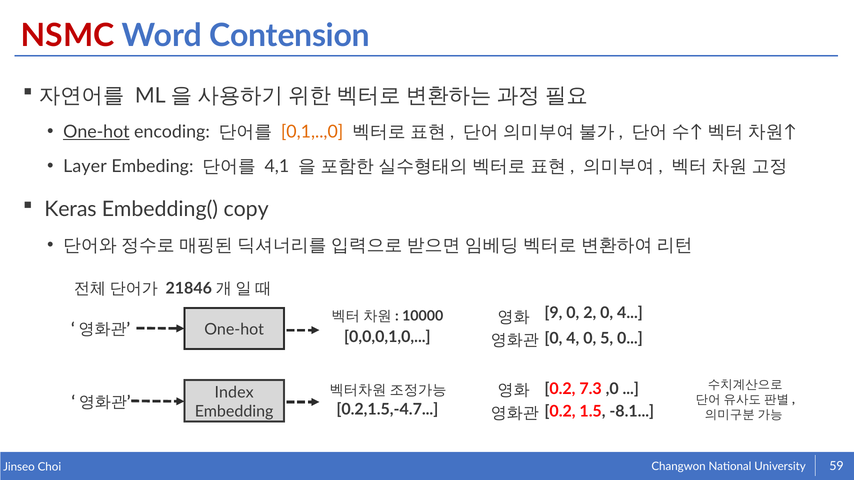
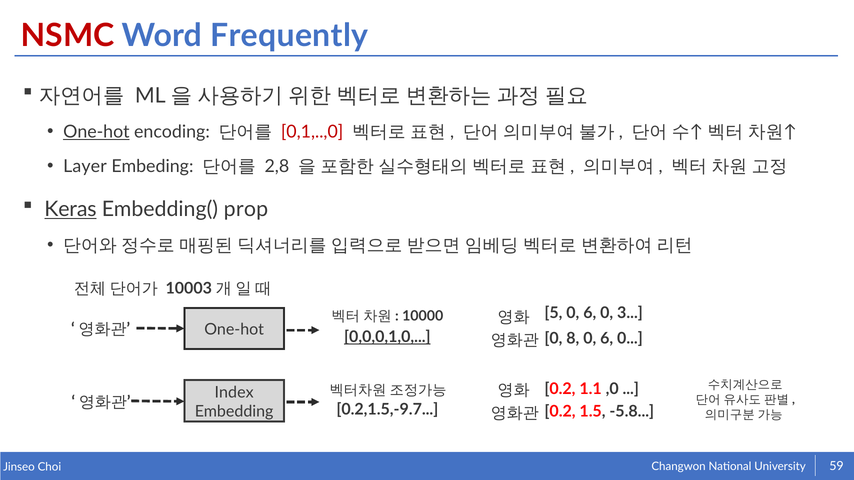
Contension: Contension -> Frequently (289, 36)
0,1,..,0 colour: orange -> red (312, 132)
4,1: 4,1 -> 2,8 (277, 167)
Keras underline: none -> present (70, 209)
copy: copy -> prop (246, 209)
21846: 21846 -> 10003 (189, 289)
9: 9 -> 5 (553, 313)
2: 2 -> 6 (590, 313)
4: 4 -> 3 (630, 313)
0,0,0,1,0 underline: none -> present (387, 337)
4: 4 -> 8 (573, 339)
5: 5 -> 6 (607, 339)
7.3: 7.3 -> 1.1 (591, 389)
0.2,1.5,-4.7: 0.2,1.5,-4.7 -> 0.2,1.5,-9.7 (387, 410)
-8.1: -8.1 -> -5.8 (632, 412)
